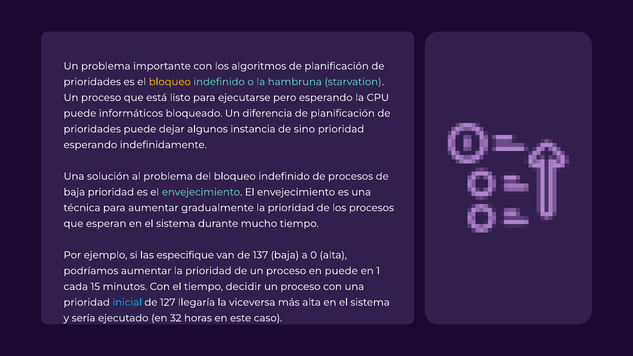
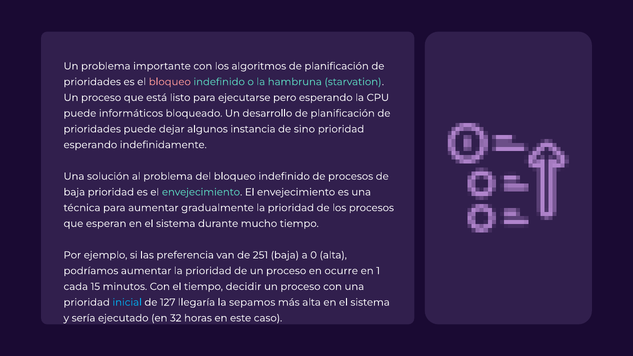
bloqueo colour: yellow -> pink (170, 82)
diferencia: diferencia -> desarrollo (267, 113)
especifique: especifique -> preferencia (185, 255)
137: 137 -> 251 (260, 255)
en puede: puede -> ocurre (341, 271)
viceversa: viceversa -> sepamos (252, 302)
